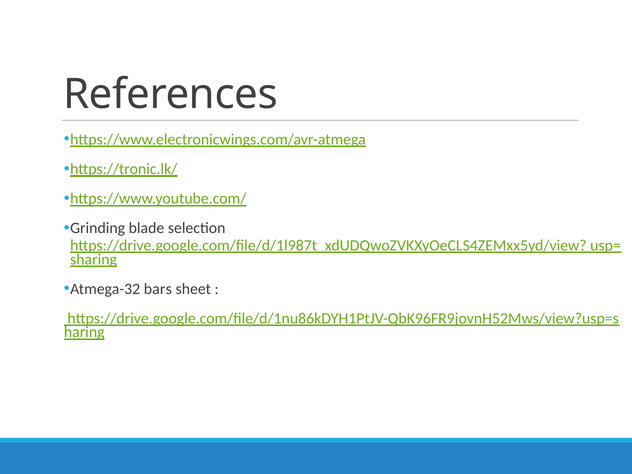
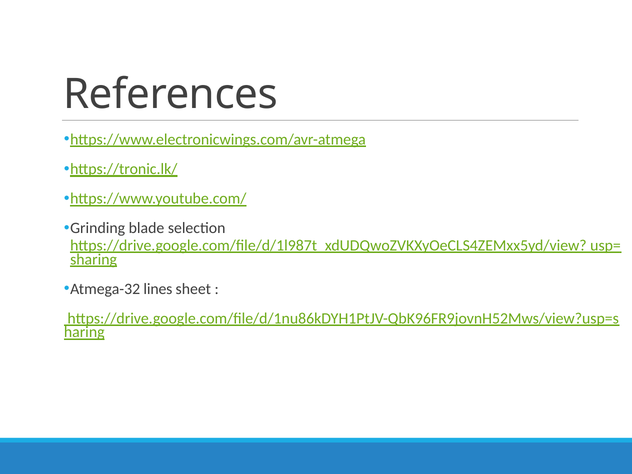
bars: bars -> lines (158, 289)
